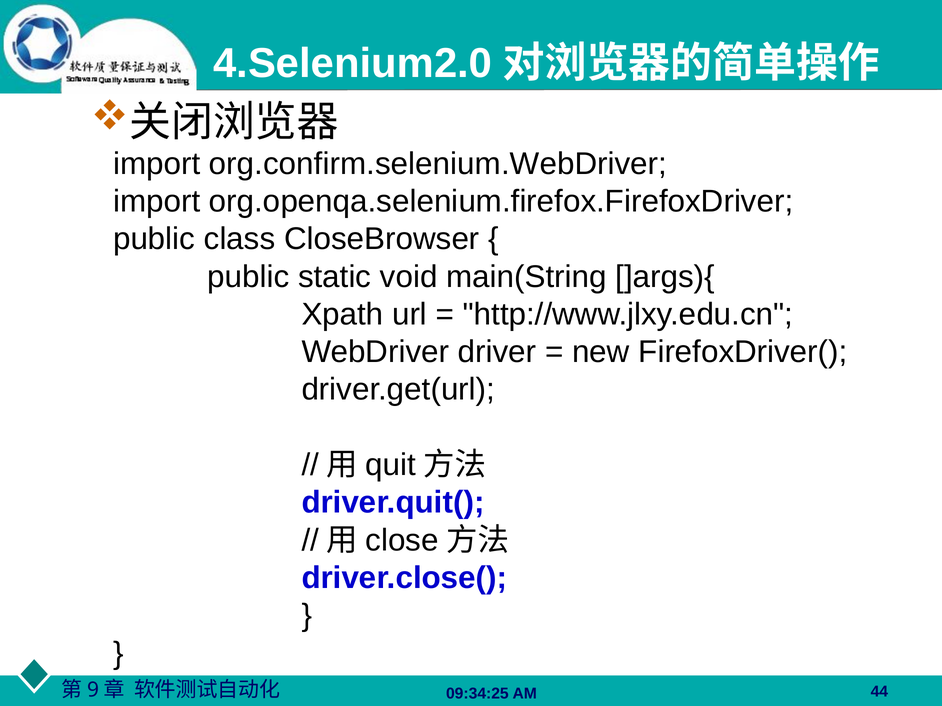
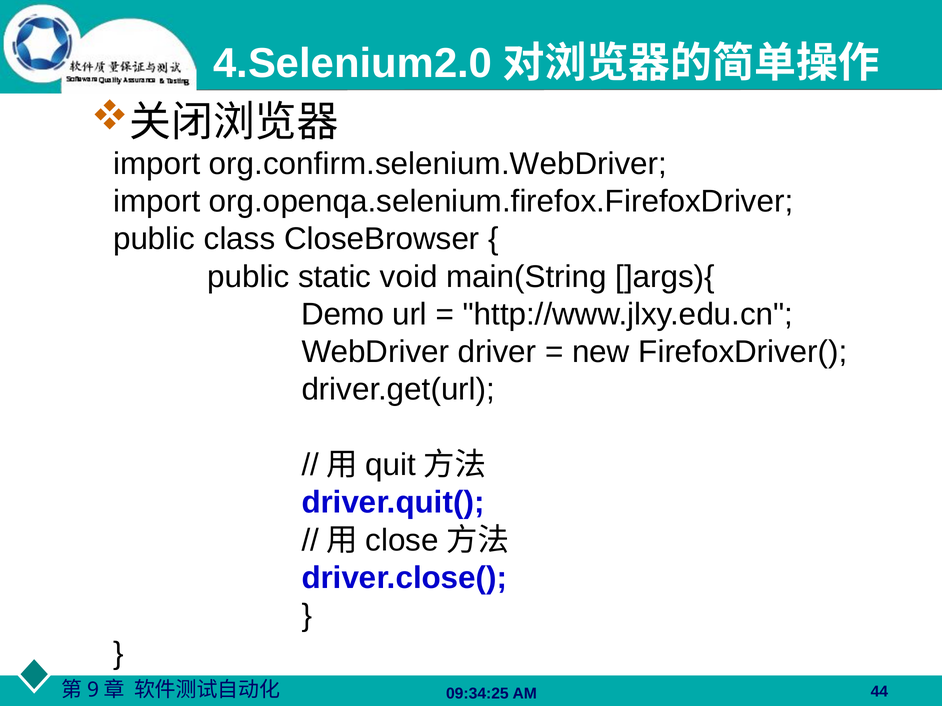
Xpath: Xpath -> Demo (343, 315)
